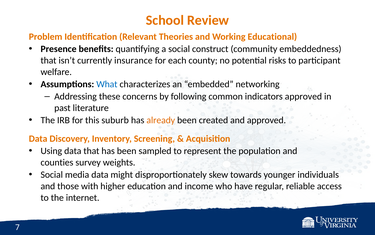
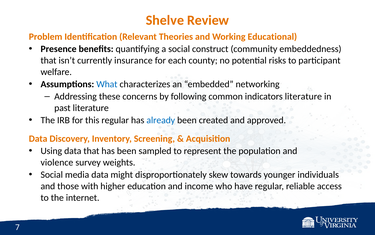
School: School -> Shelve (165, 20)
indicators approved: approved -> literature (303, 96)
this suburb: suburb -> regular (115, 120)
already colour: orange -> blue (161, 120)
counties: counties -> violence (57, 162)
